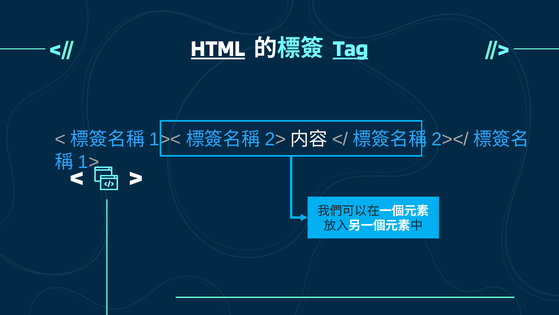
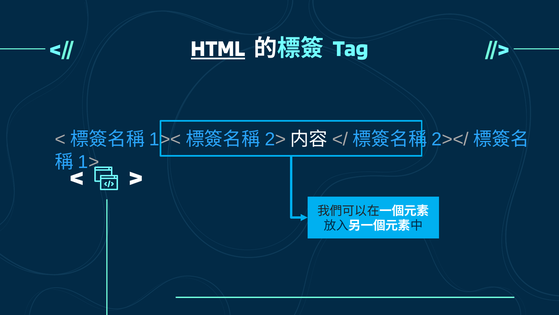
Tag underline: present -> none (351, 48)
